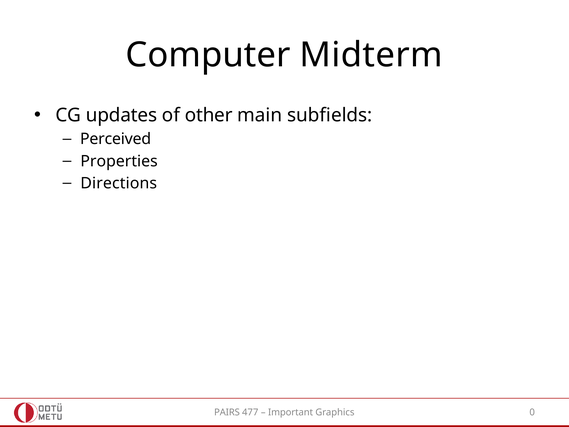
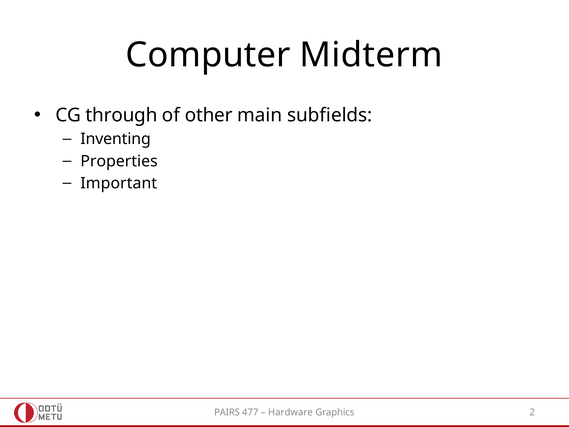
updates: updates -> through (122, 115)
Perceived: Perceived -> Inventing (116, 139)
Directions: Directions -> Important (119, 183)
Important: Important -> Hardware (290, 412)
0: 0 -> 2 (532, 412)
